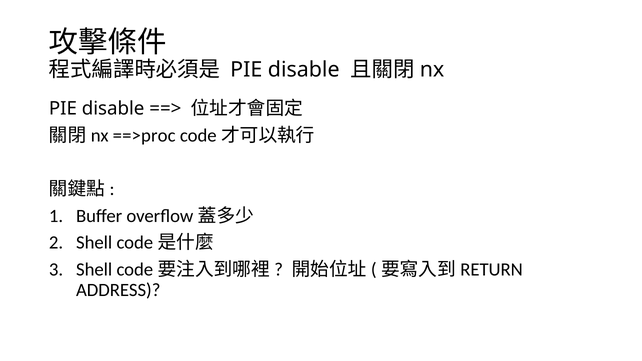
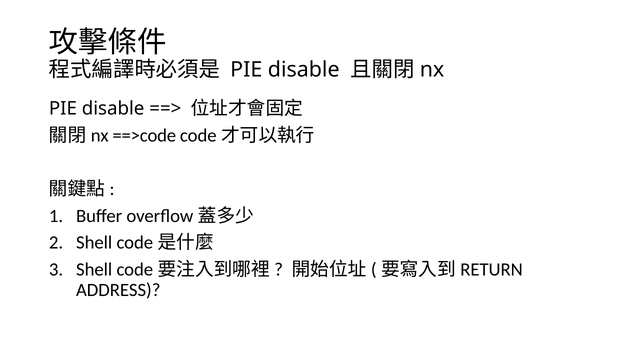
==>proc: ==>proc -> ==>code (144, 135)
